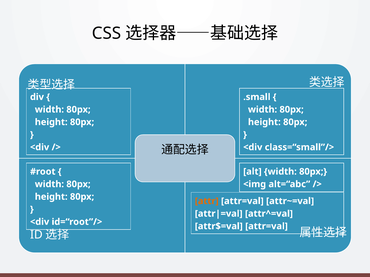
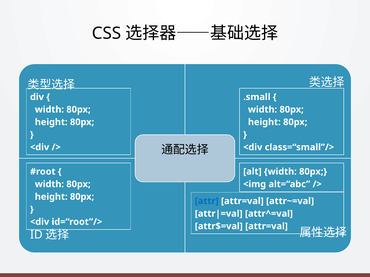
attr colour: orange -> blue (207, 201)
